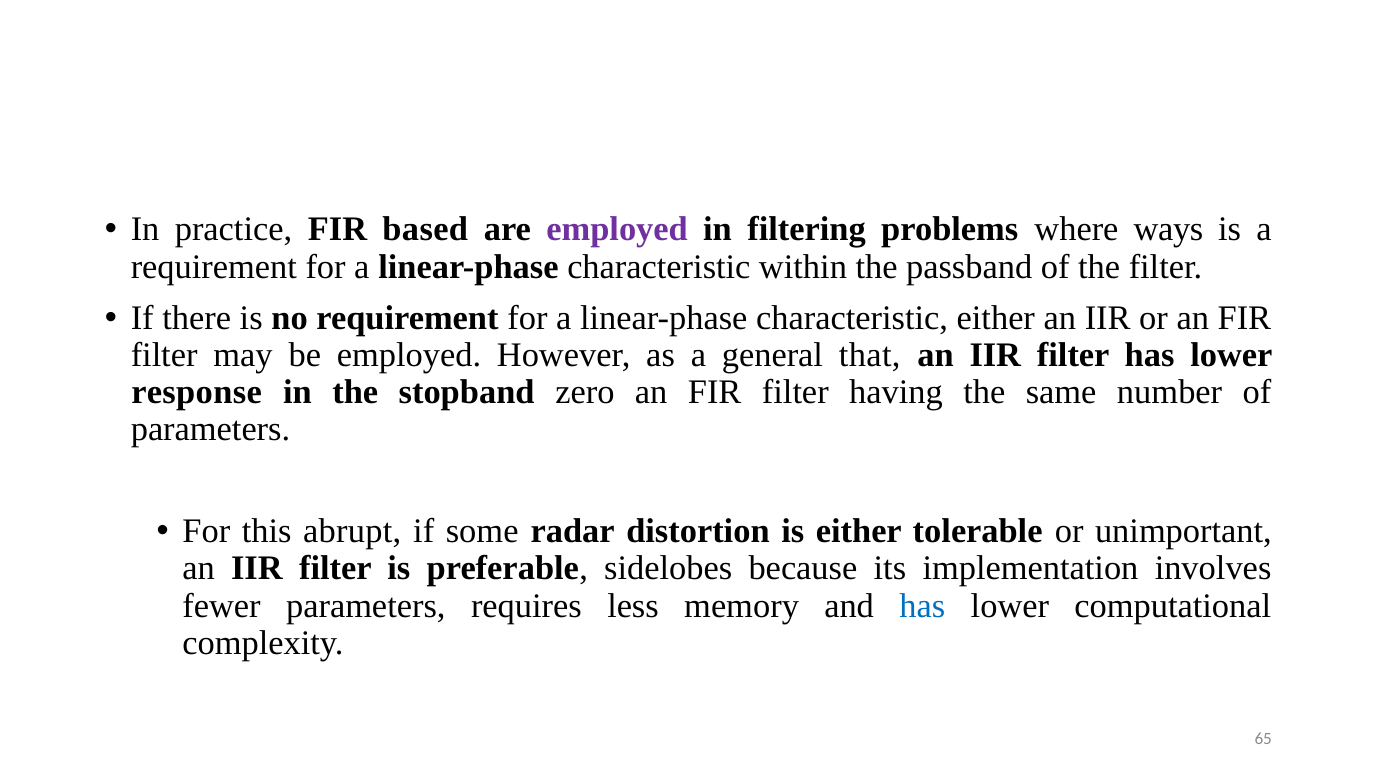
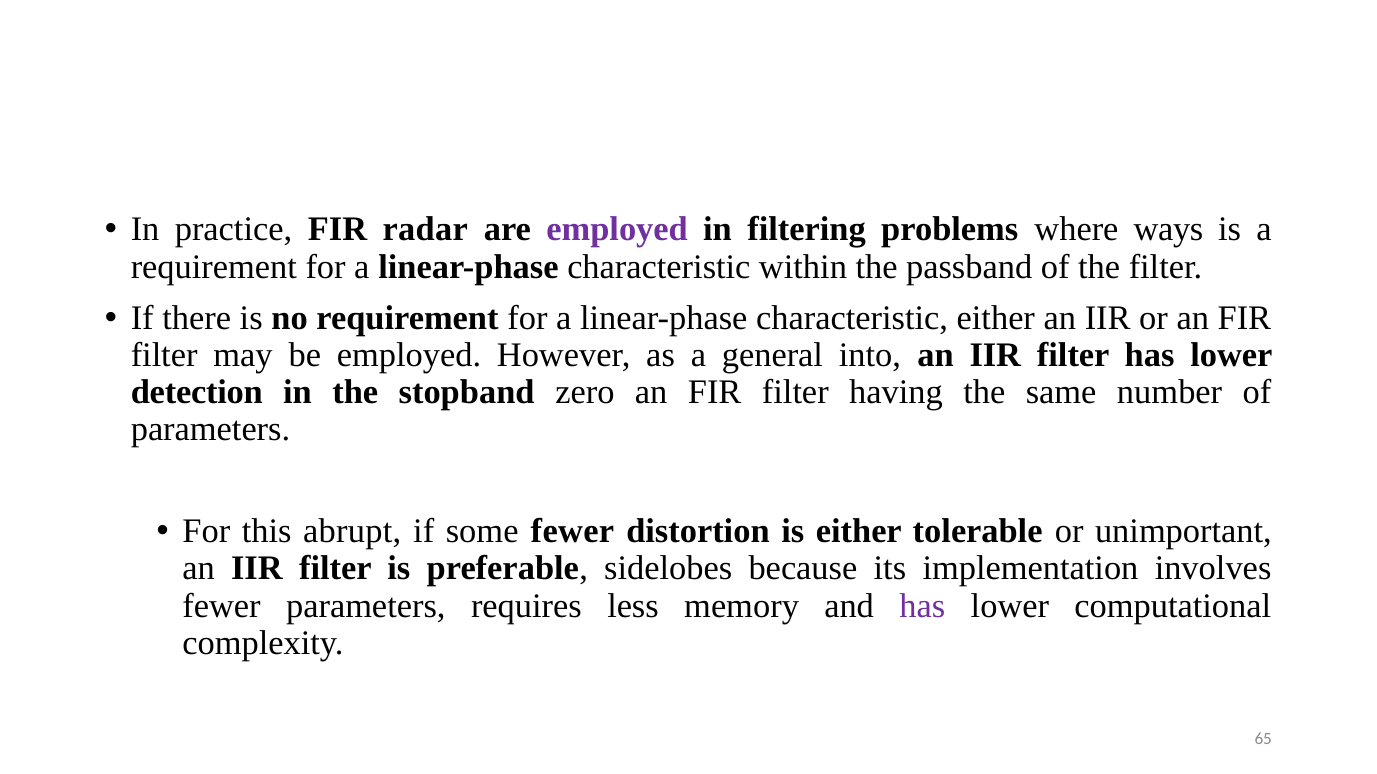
based: based -> radar (425, 230)
that: that -> into (870, 356)
response: response -> detection (197, 393)
some radar: radar -> fewer (572, 532)
has colour: blue -> purple (922, 606)
